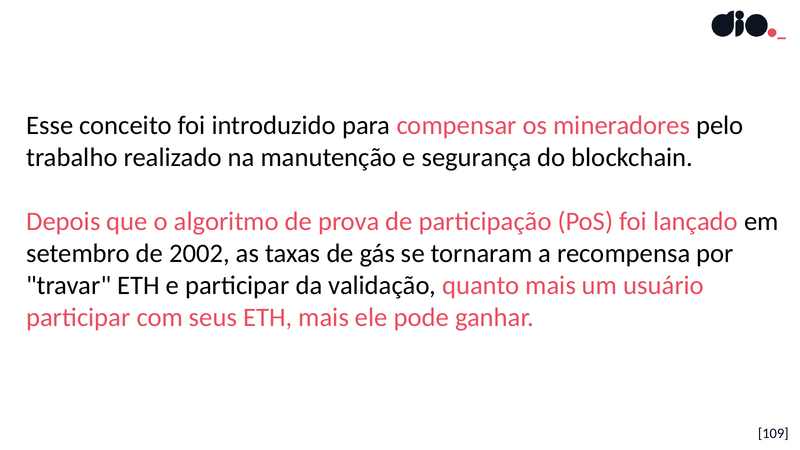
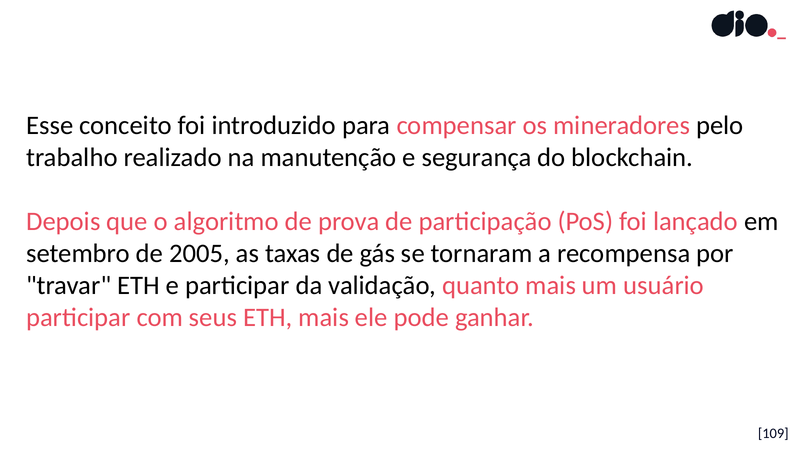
2002: 2002 -> 2005 (199, 253)
